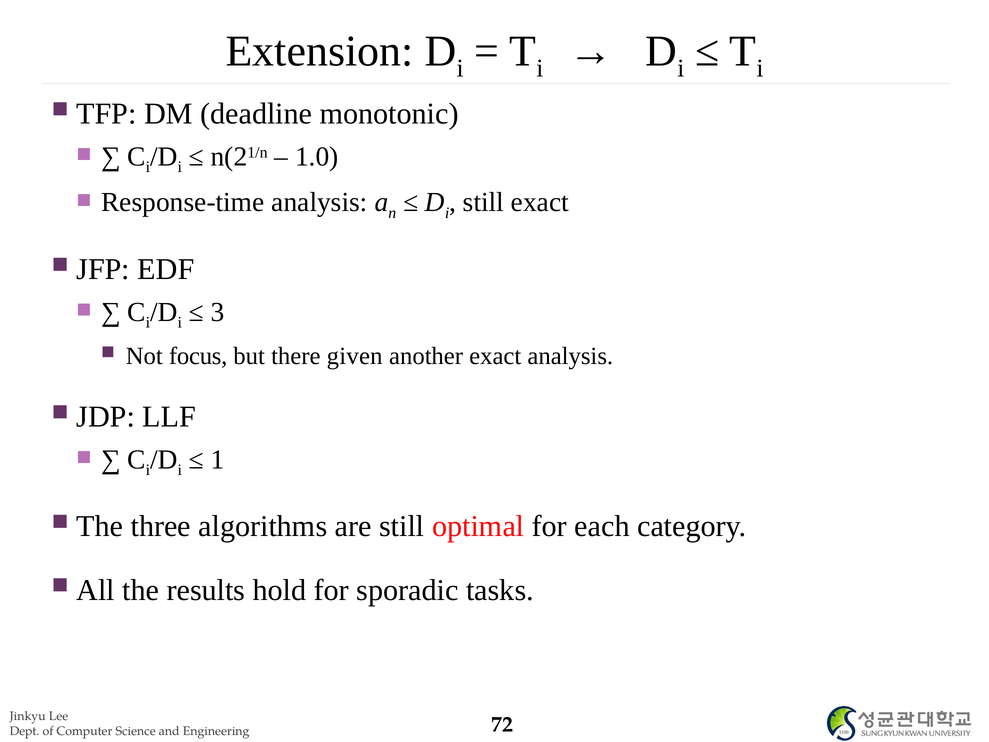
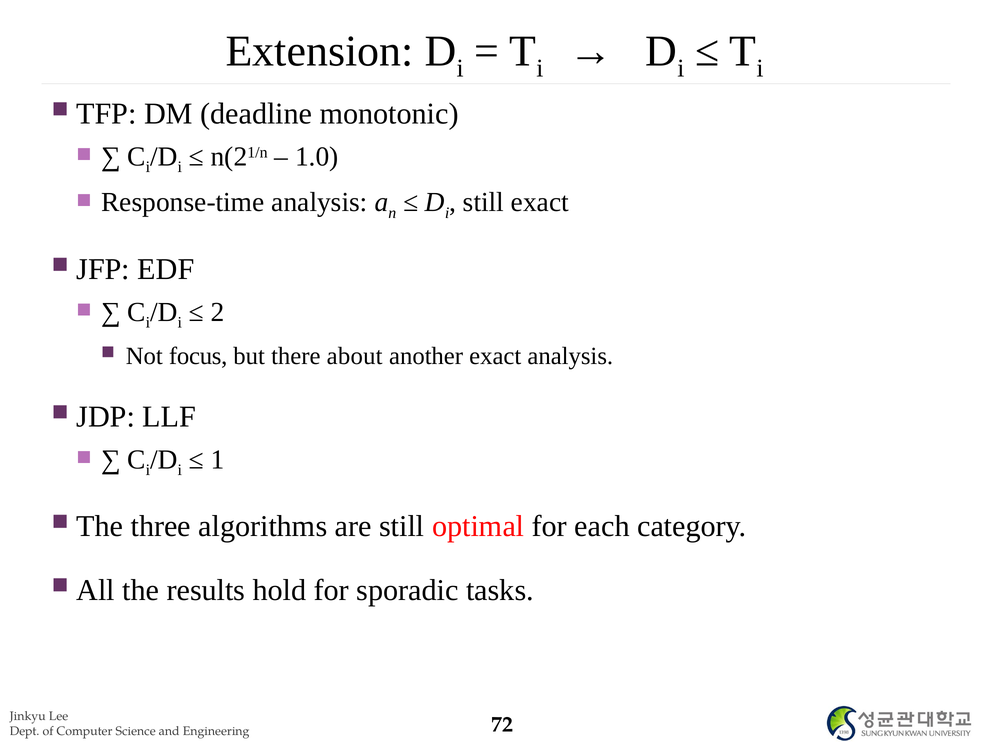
3: 3 -> 2 (218, 312)
given: given -> about (355, 356)
